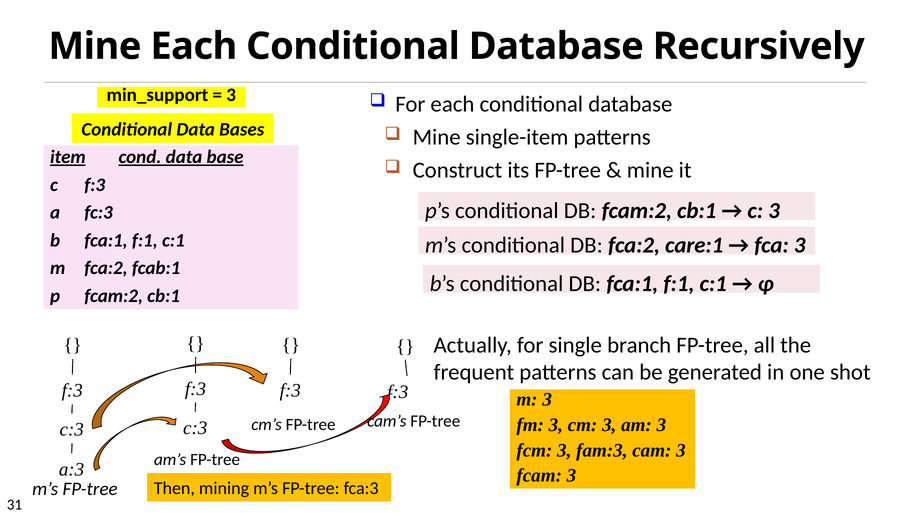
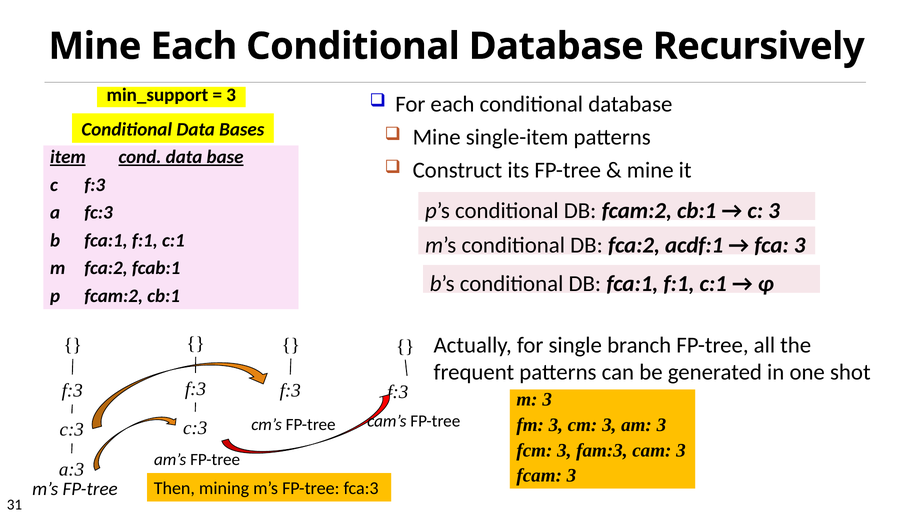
care:1: care:1 -> acdf:1 (694, 245)
